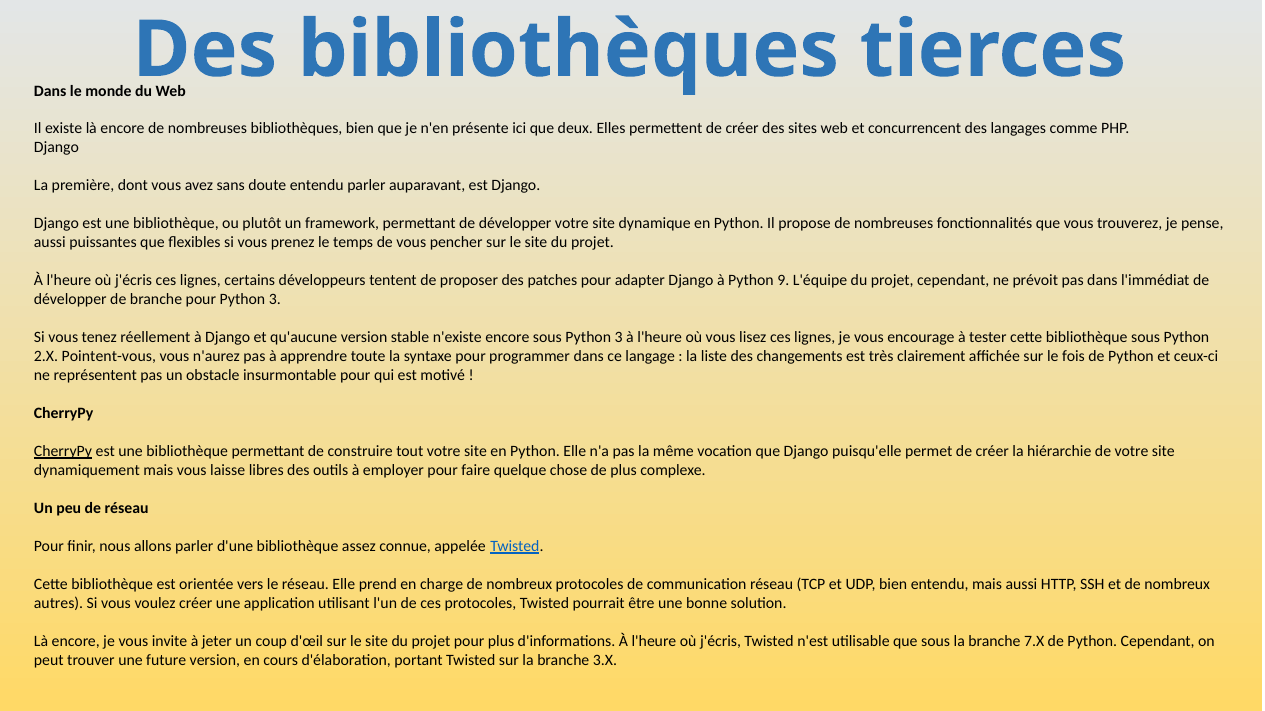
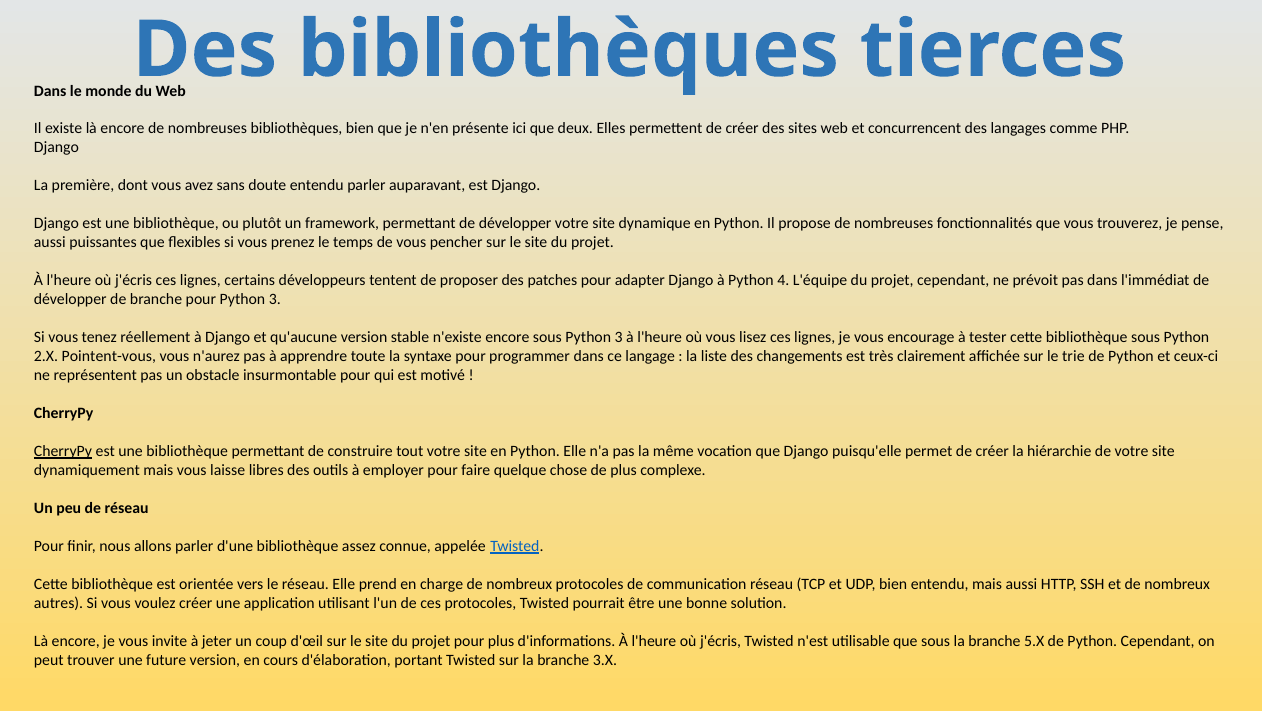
9: 9 -> 4 (783, 281)
fois: fois -> trie (1073, 357)
7.X: 7.X -> 5.X (1034, 642)
